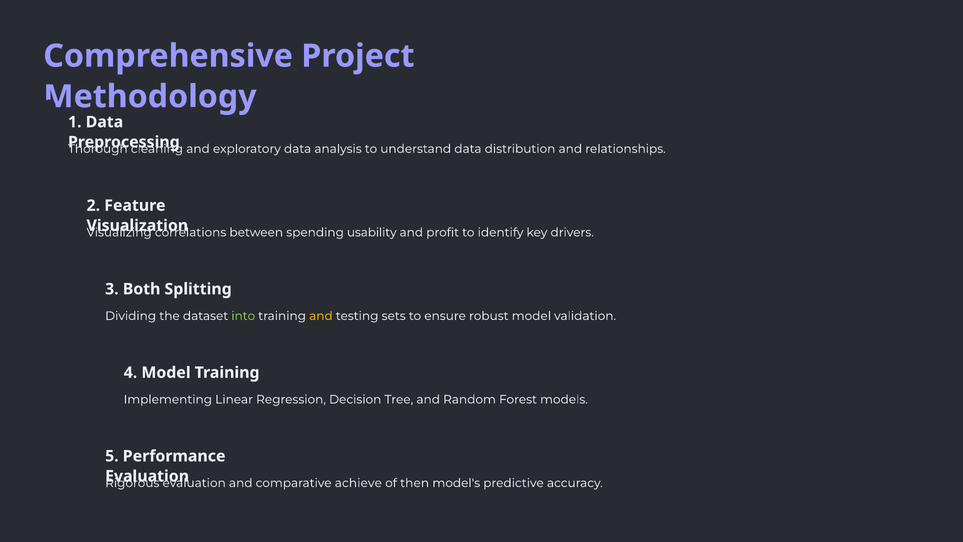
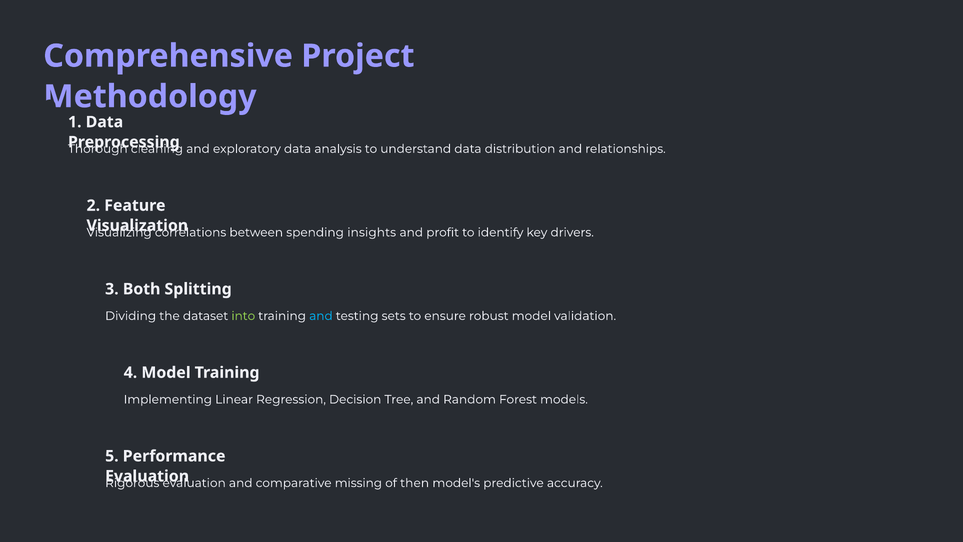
usability: usability -> insights (372, 232)
and colour: yellow -> light blue (321, 316)
achieve: achieve -> missing (358, 483)
